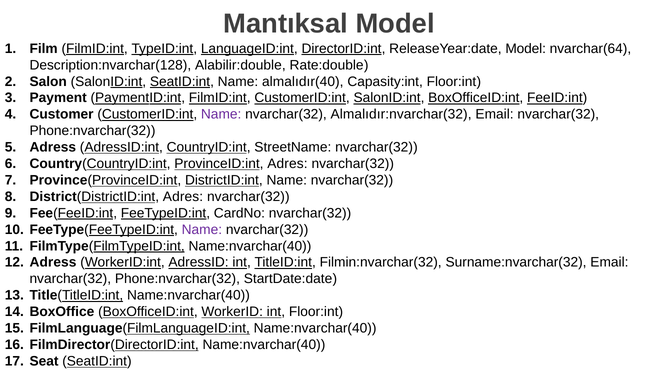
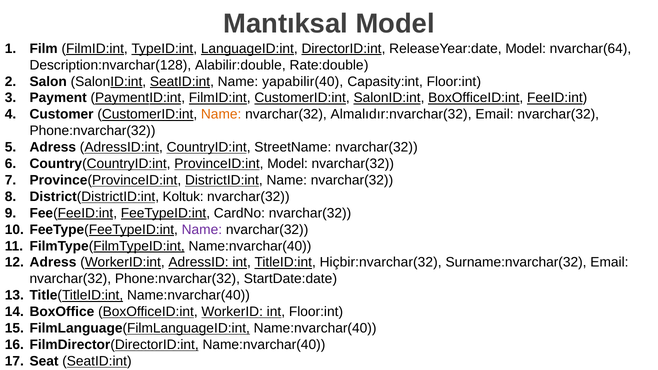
almalıdır(40: almalıdır(40 -> yapabilir(40 (303, 82)
Name colour: purple -> orange (221, 114)
ProvinceID:int Adres: Adres -> Model (288, 164)
District(DistrictID:int Adres: Adres -> Koltuk (183, 197)
Filmin:nvarchar(32: Filmin:nvarchar(32 -> Hiçbir:nvarchar(32 (381, 263)
